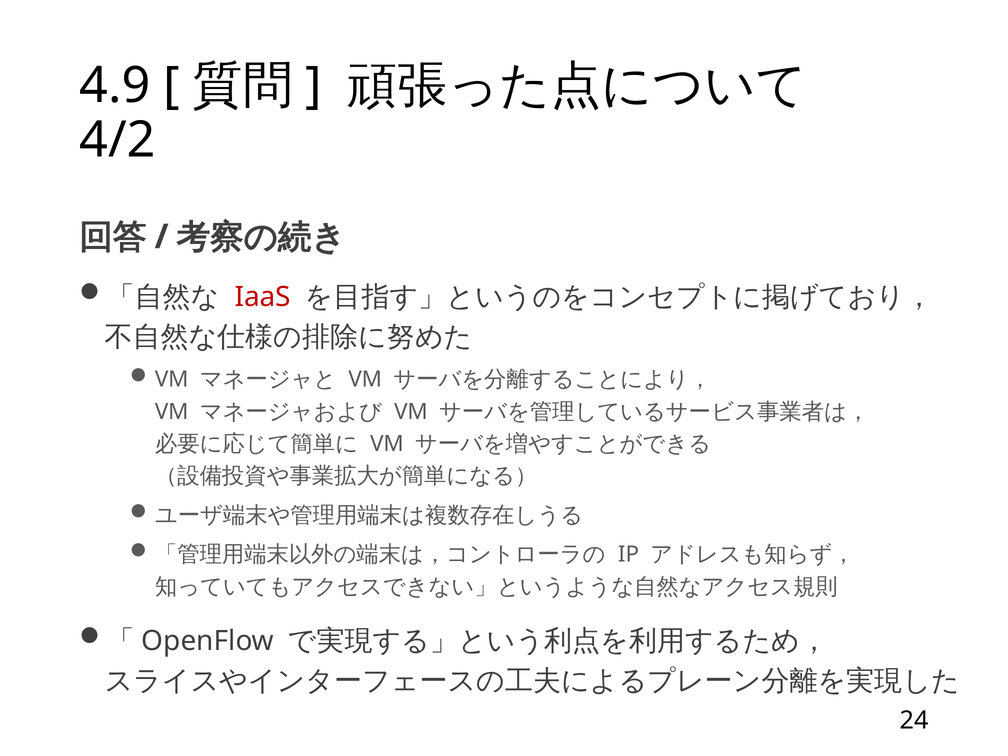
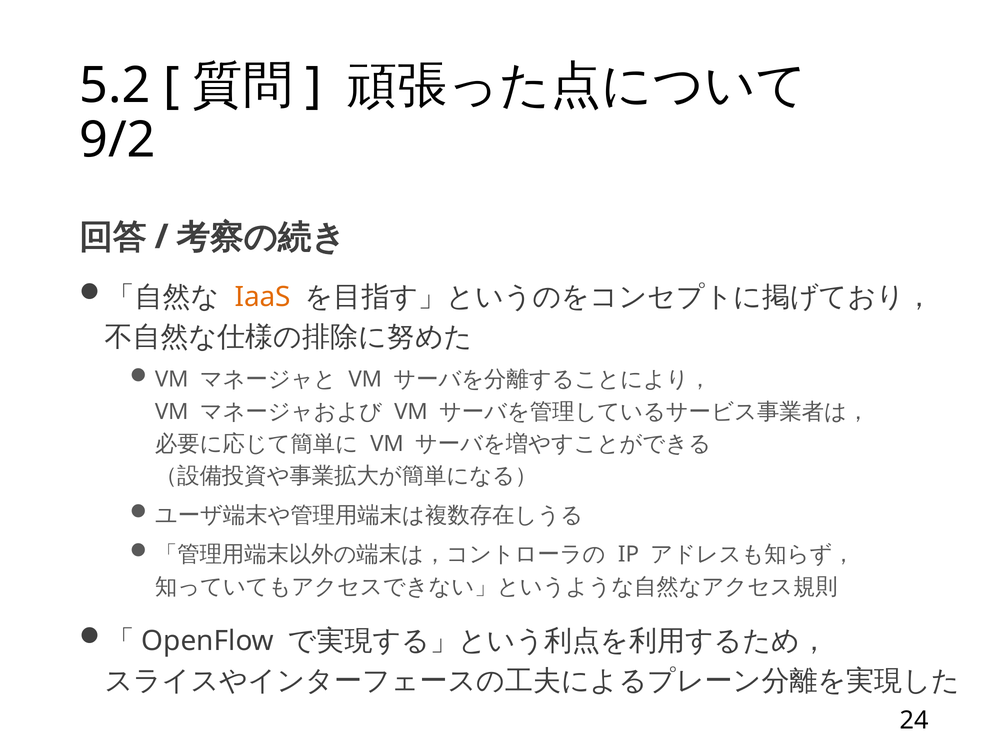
4.9: 4.9 -> 5.2 (115, 86)
4/2: 4/2 -> 9/2 (118, 140)
IaaS colour: red -> orange (263, 297)
